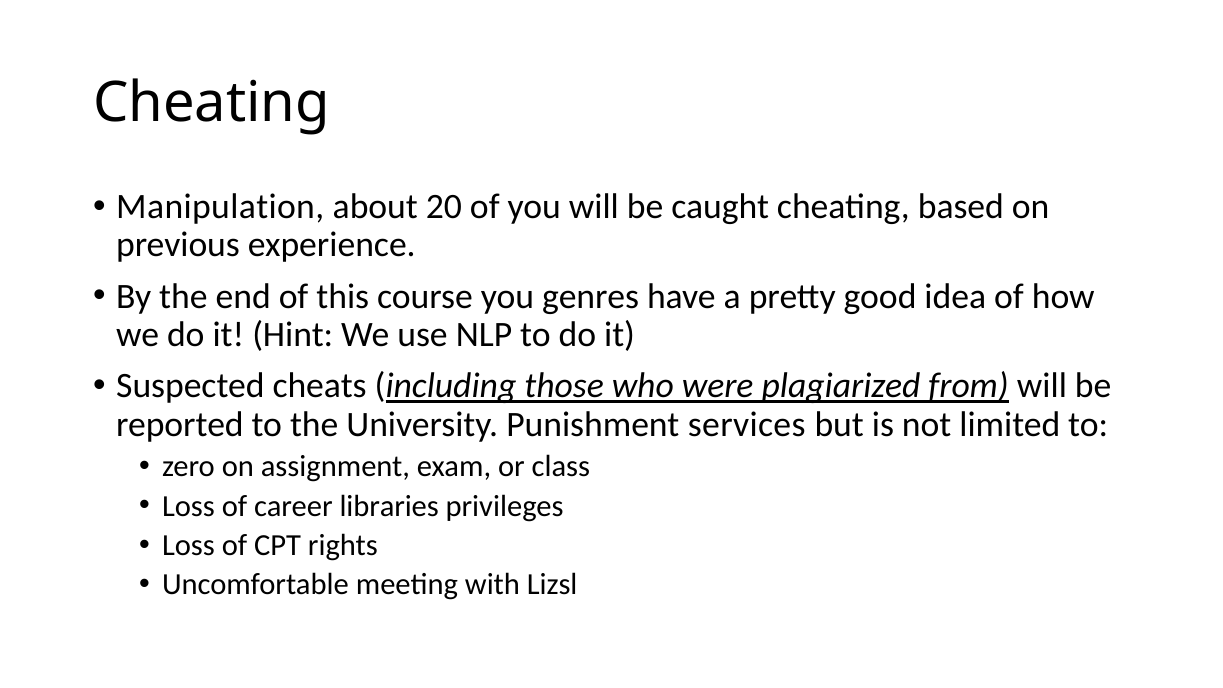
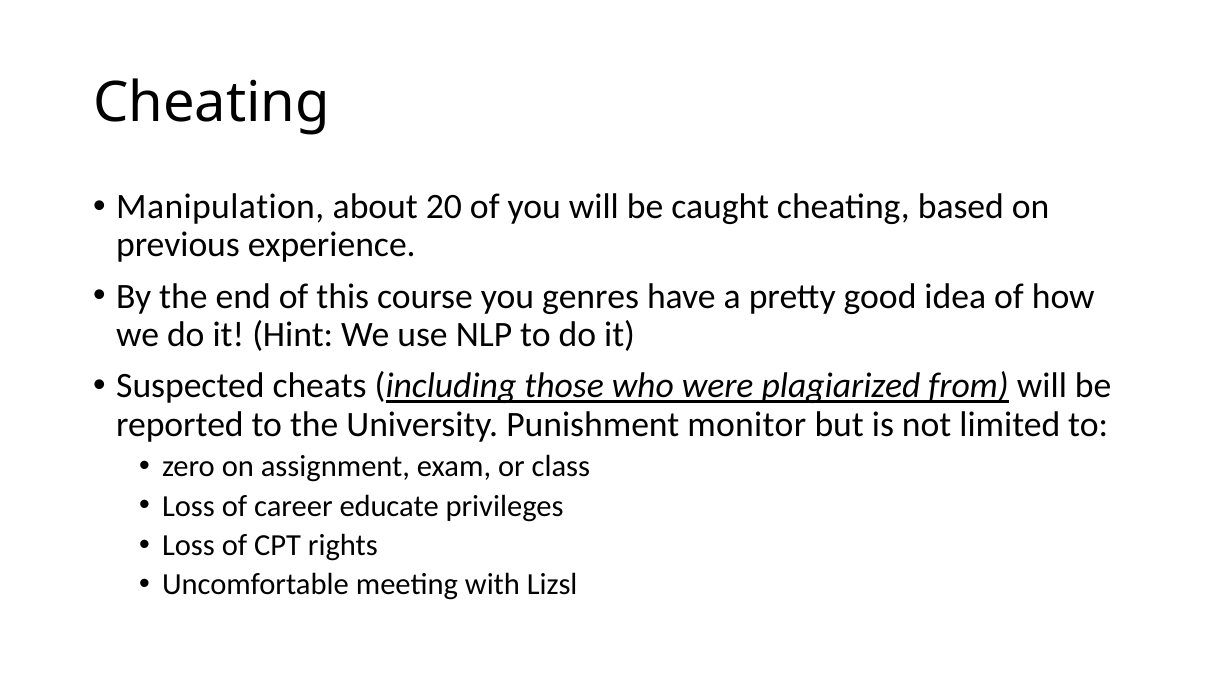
services: services -> monitor (747, 424)
libraries: libraries -> educate (389, 506)
